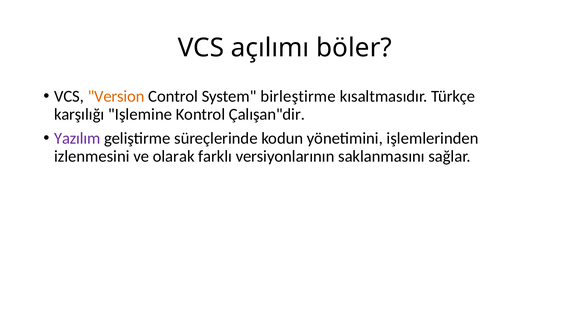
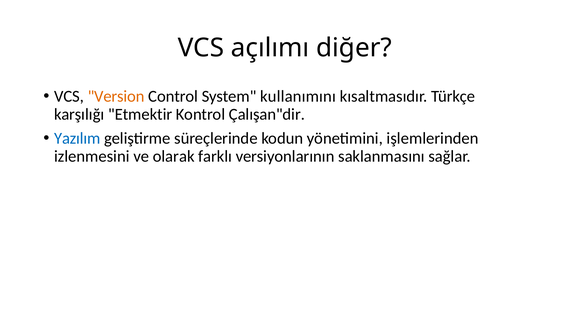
böler: böler -> diğer (354, 48)
birleştirme: birleştirme -> kullanımını (298, 96)
Işlemine: Işlemine -> Etmektir (140, 114)
Yazılım colour: purple -> blue (77, 138)
